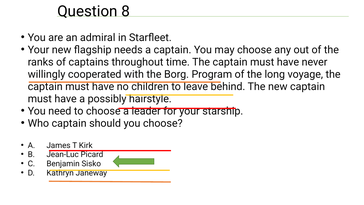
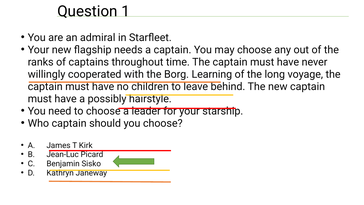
8: 8 -> 1 (126, 11)
Program: Program -> Learning (212, 74)
